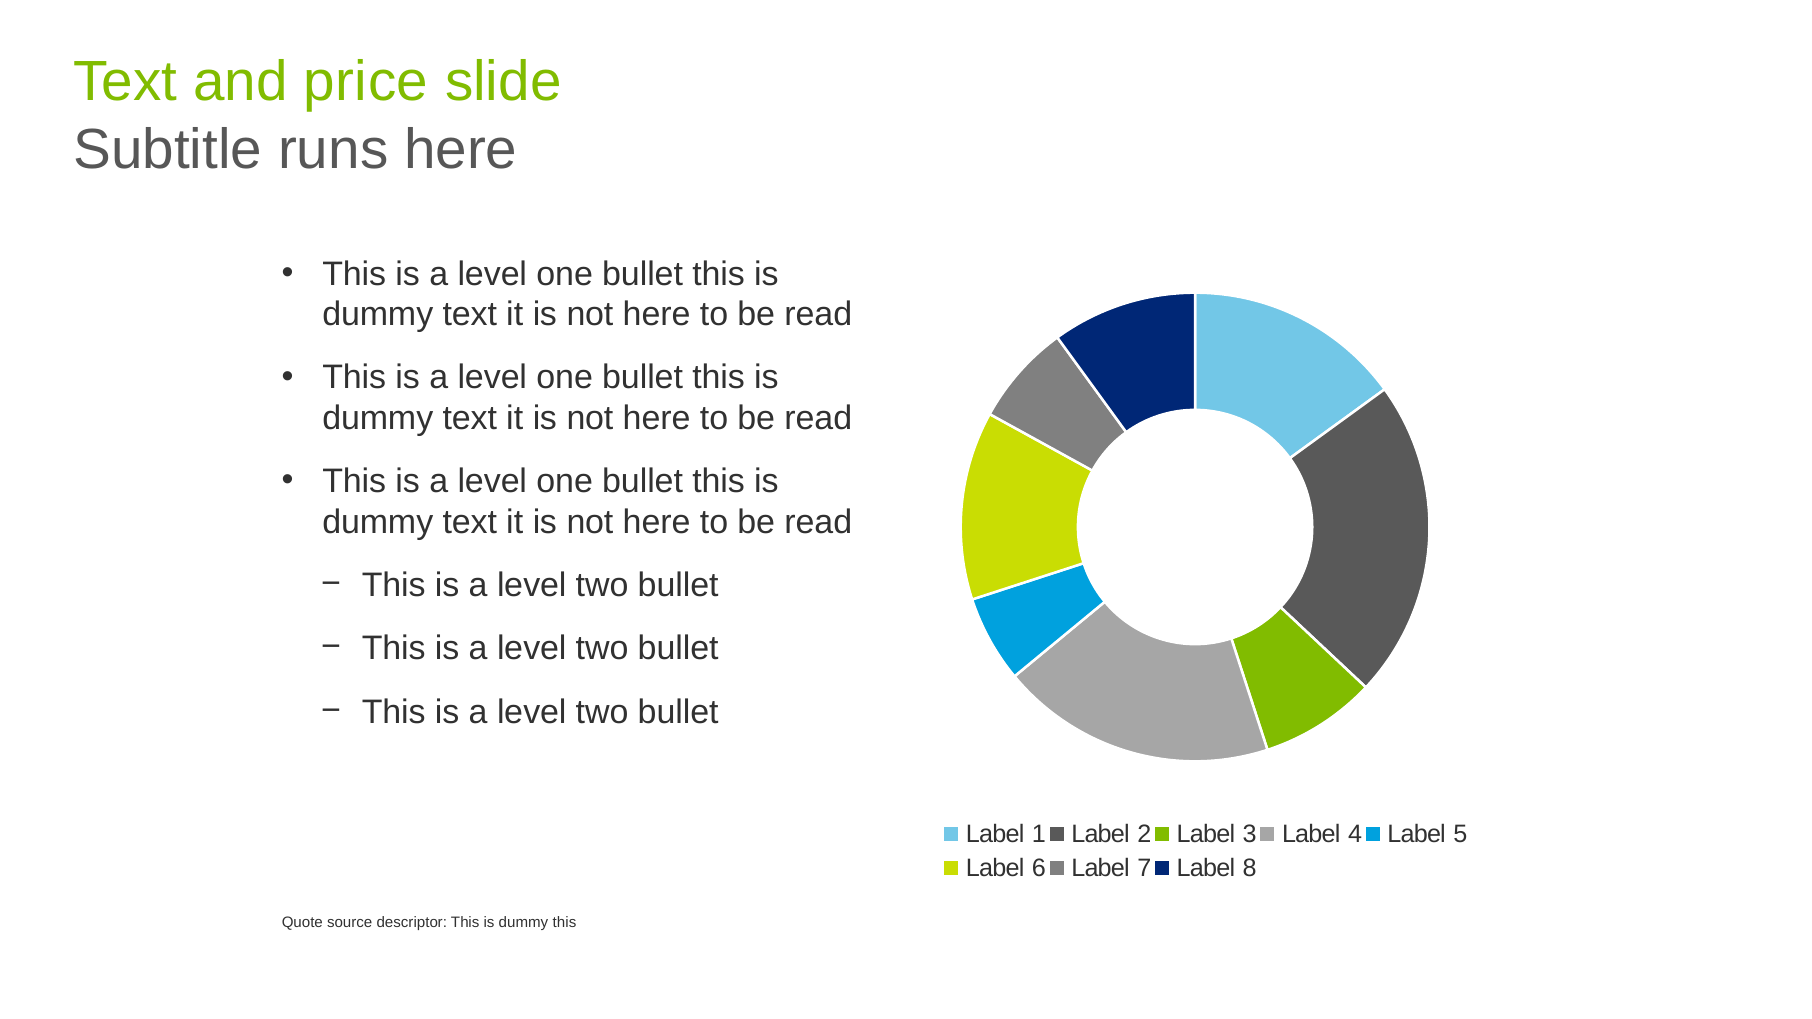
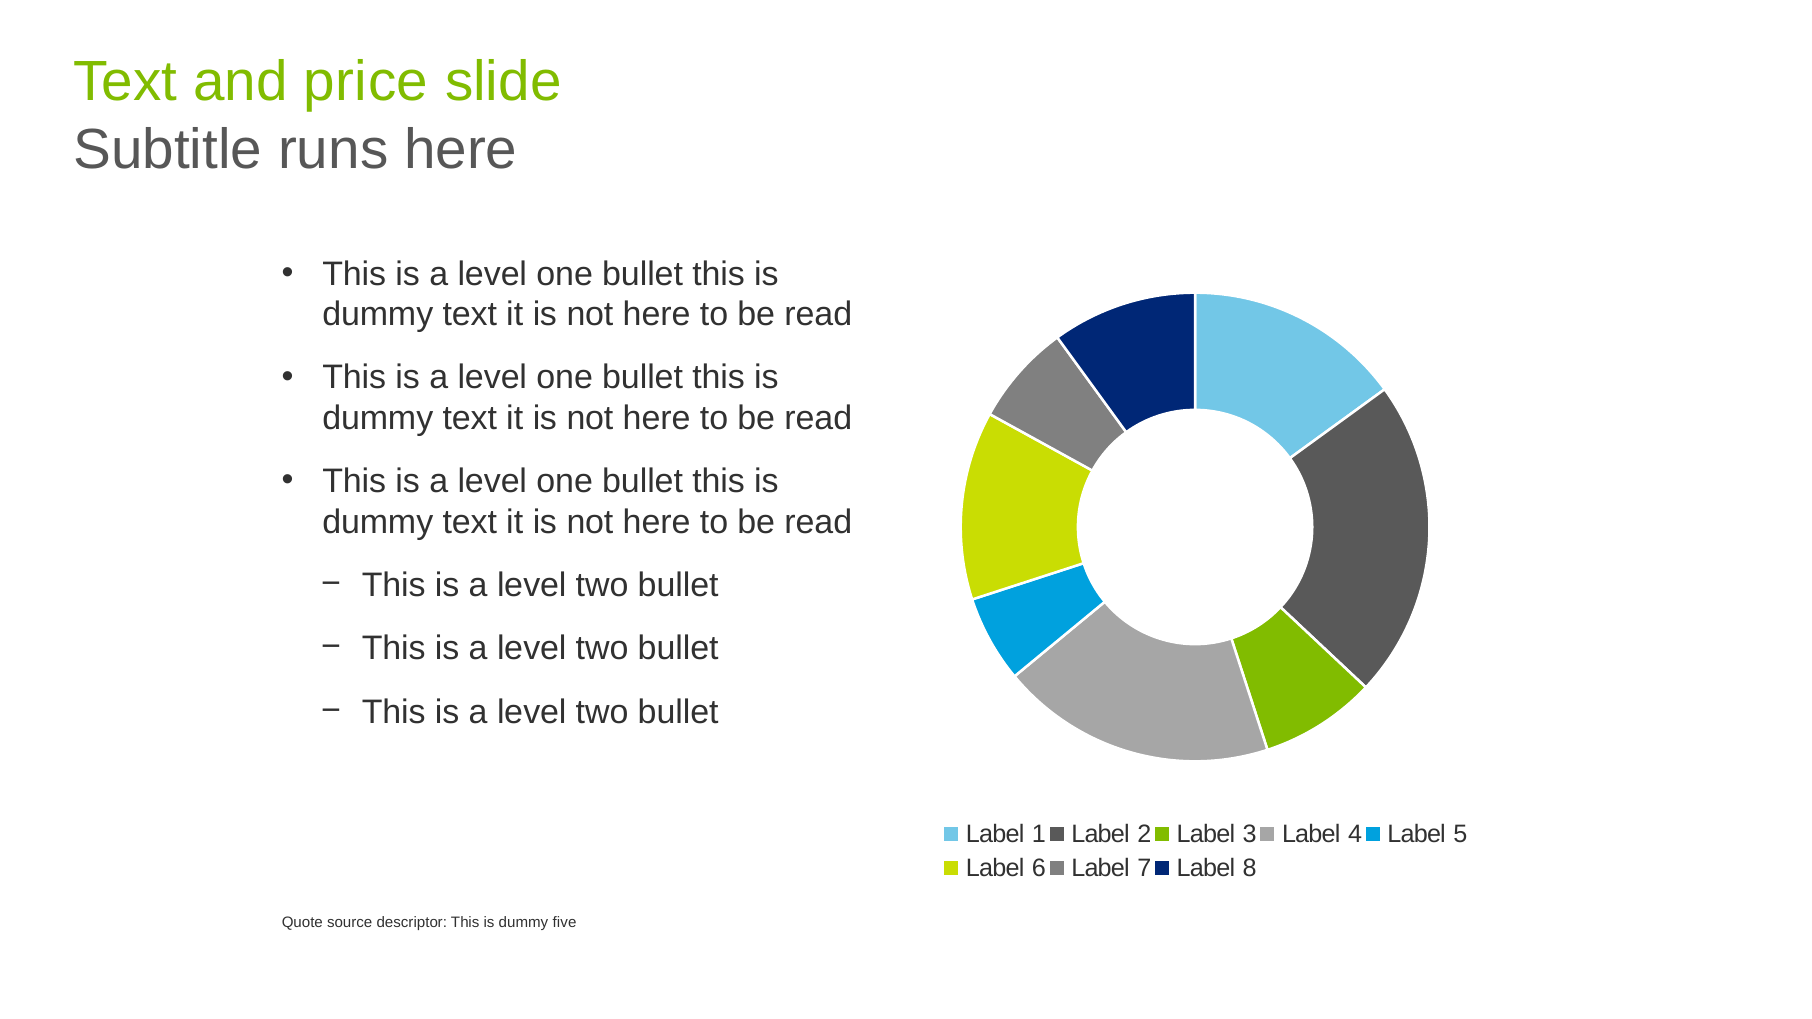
dummy this: this -> five (565, 923)
